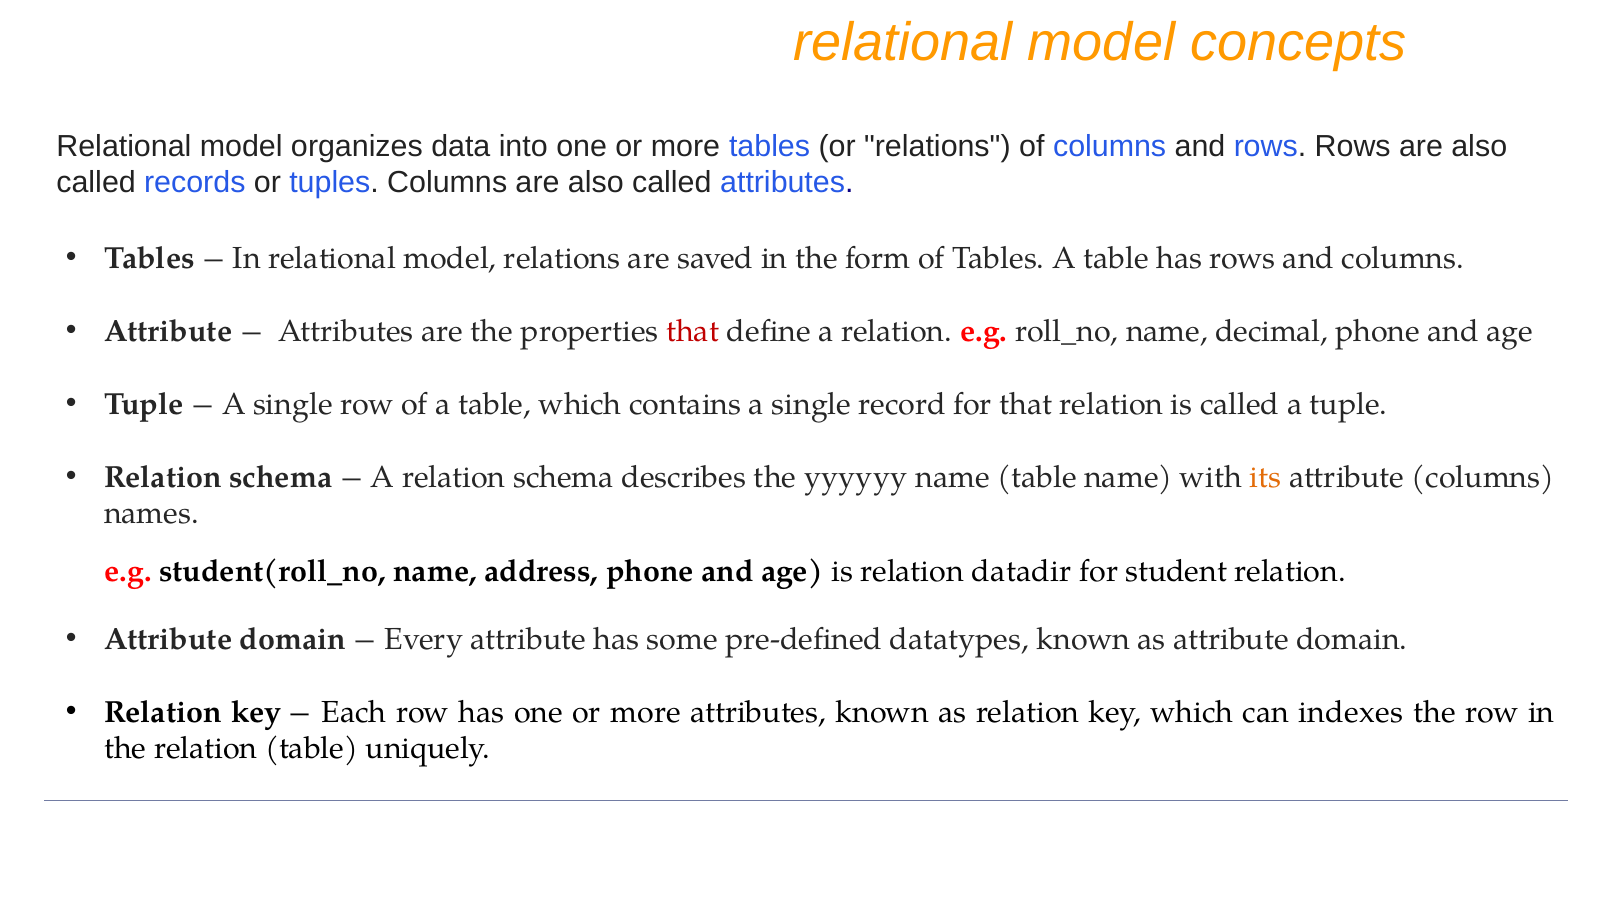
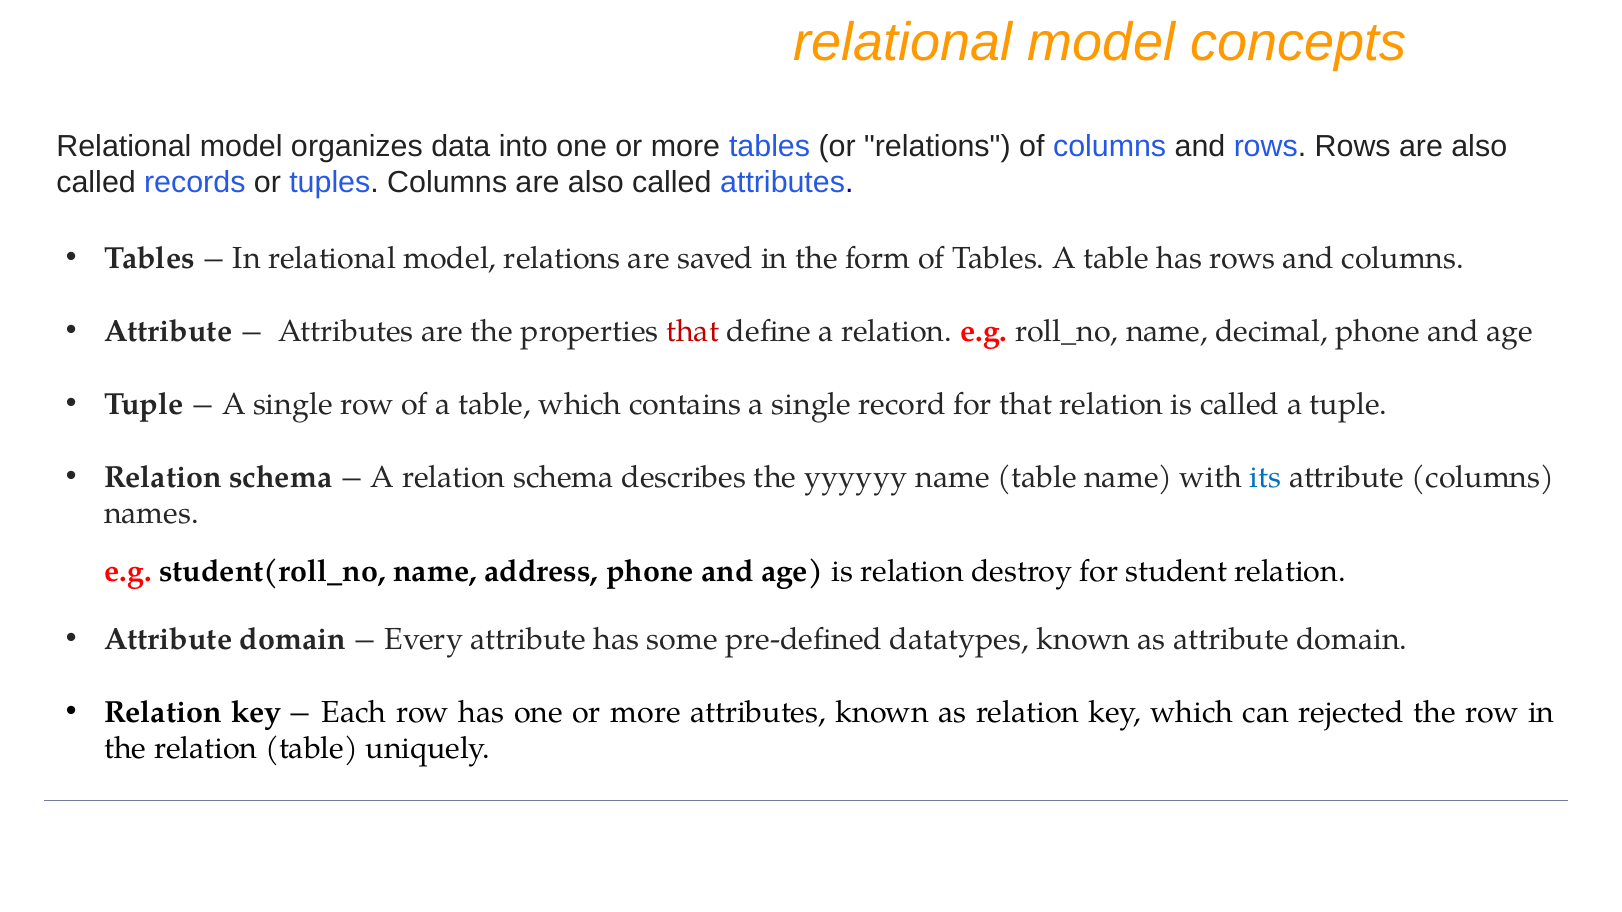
its colour: orange -> blue (1265, 477)
datadir: datadir -> destroy (1022, 572)
indexes: indexes -> rejected (1351, 712)
